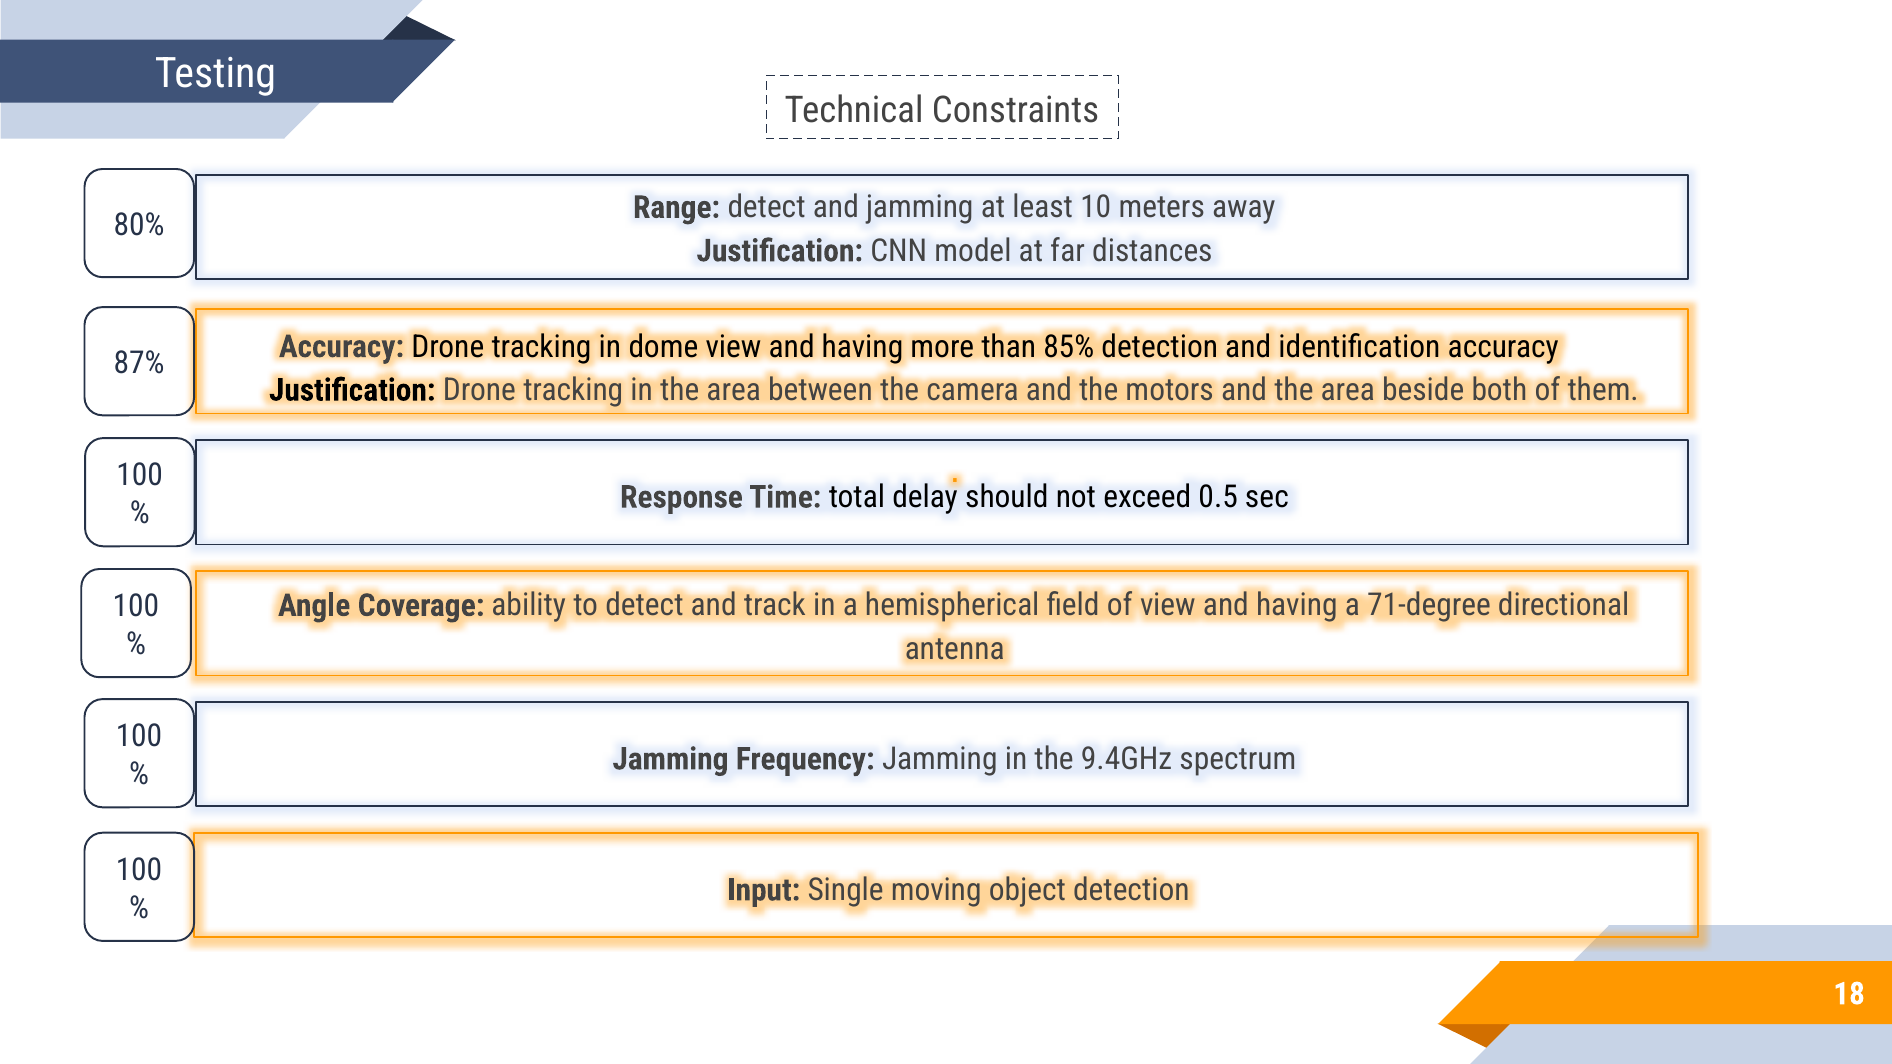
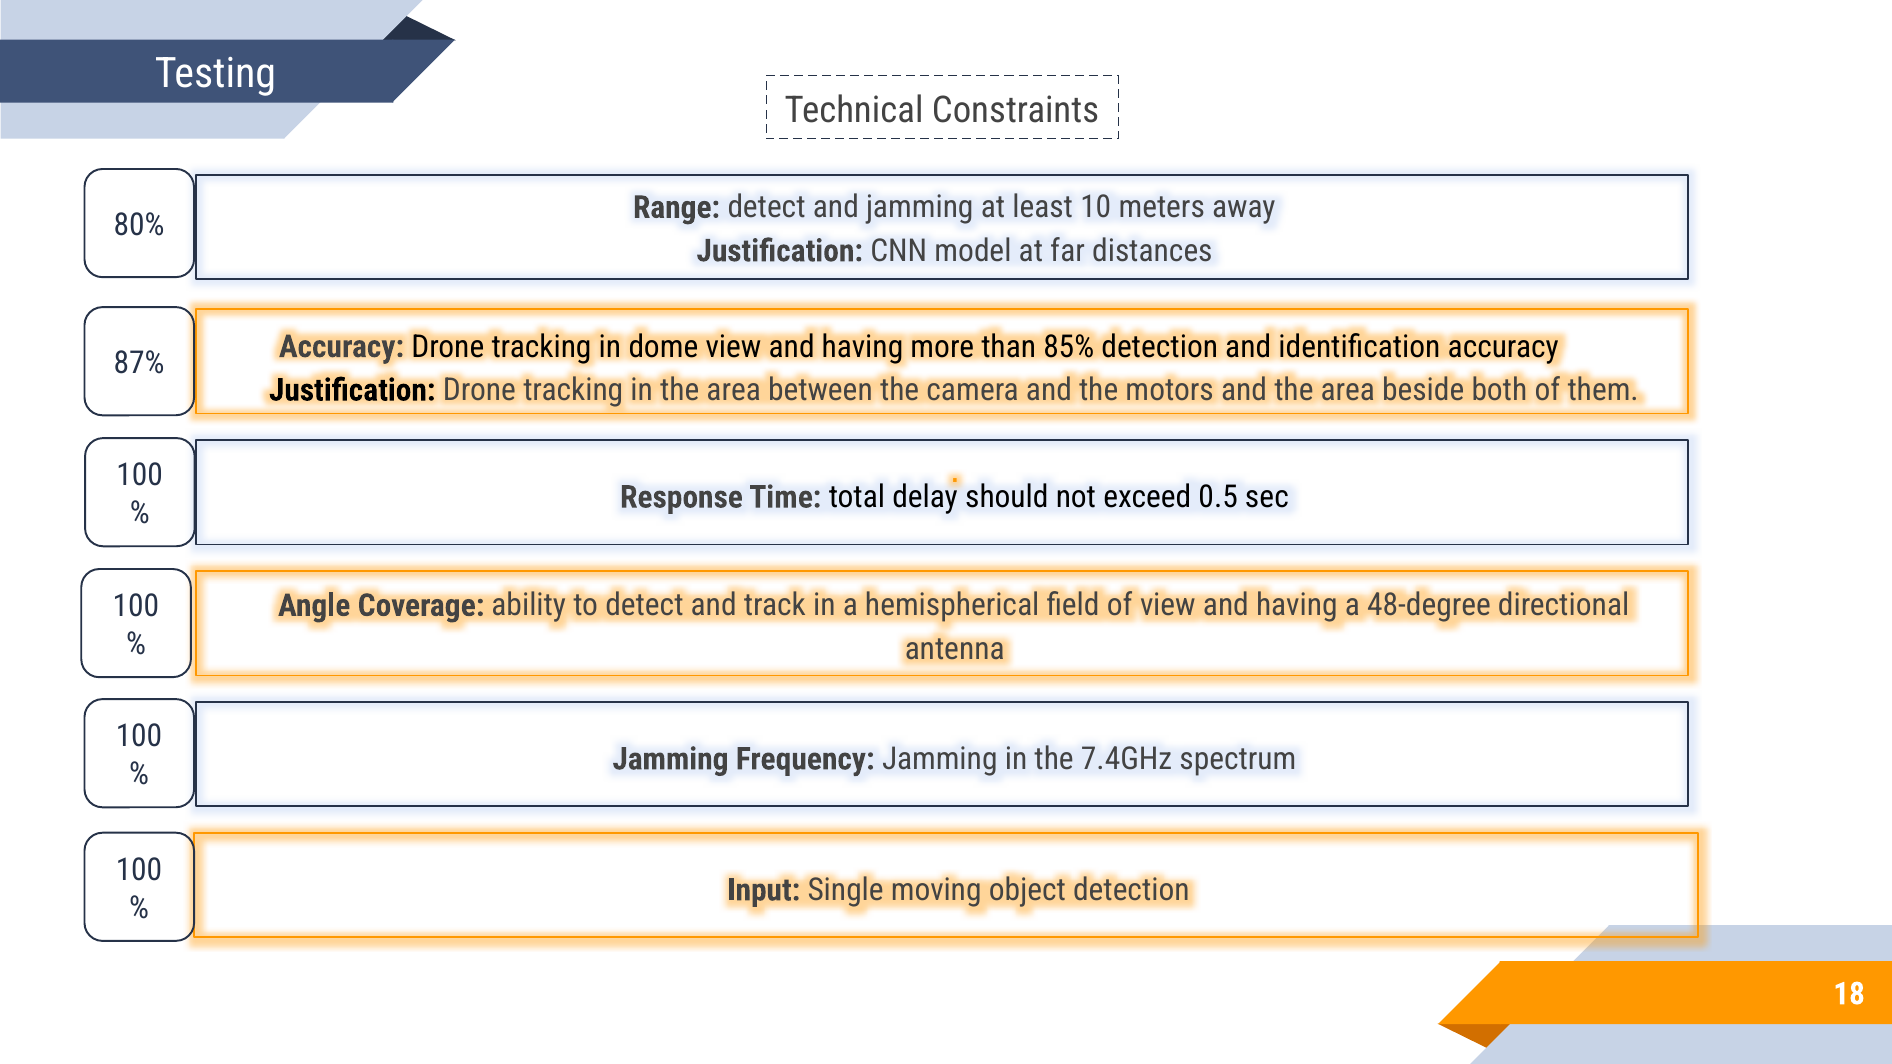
71-degree: 71-degree -> 48-degree (1429, 606)
9.4GHz: 9.4GHz -> 7.4GHz (1127, 759)
